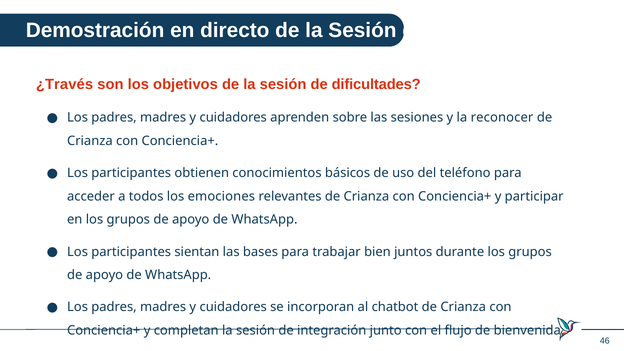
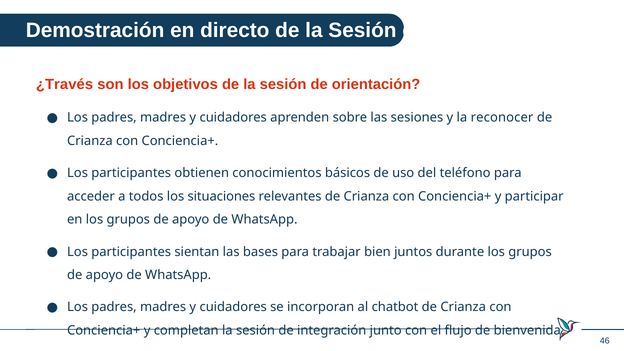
dificultades: dificultades -> orientación (376, 84)
emociones: emociones -> situaciones (221, 196)
